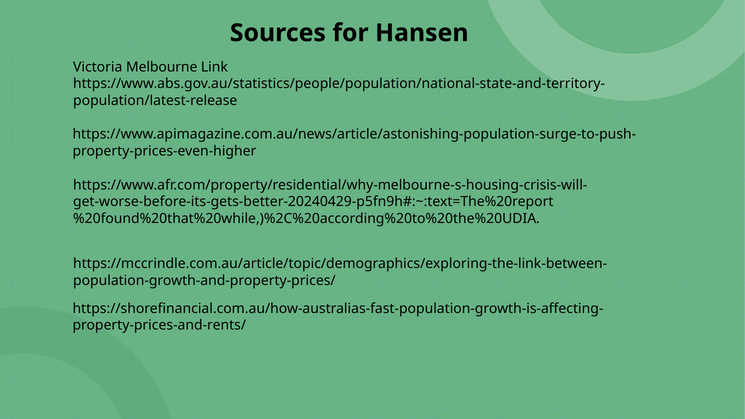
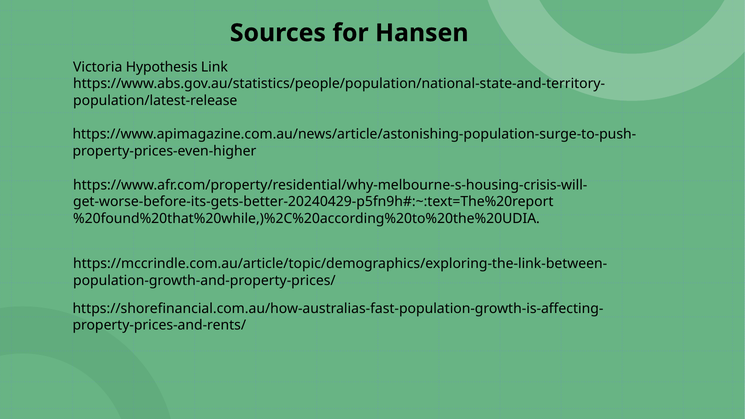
Melbourne: Melbourne -> Hypothesis (162, 67)
